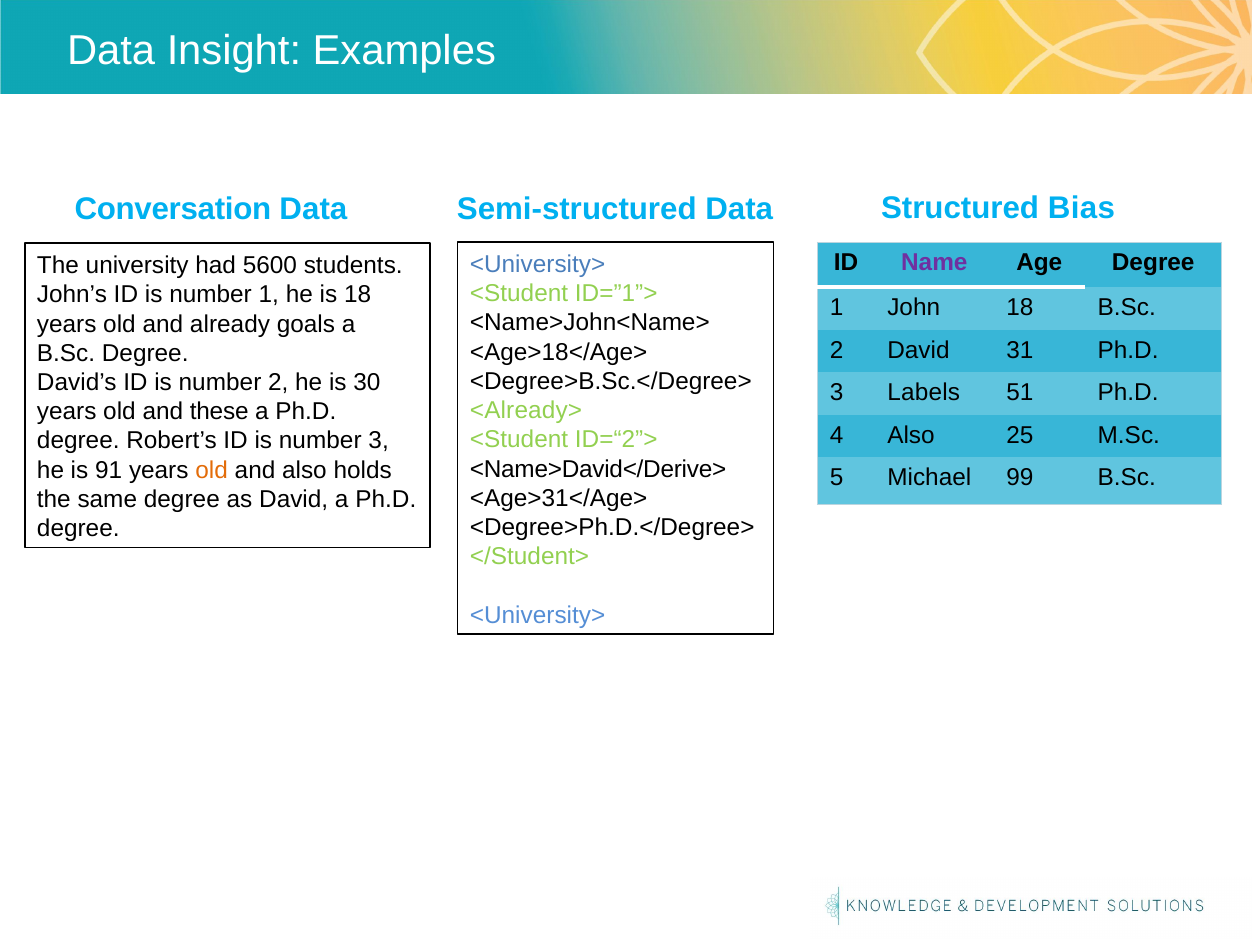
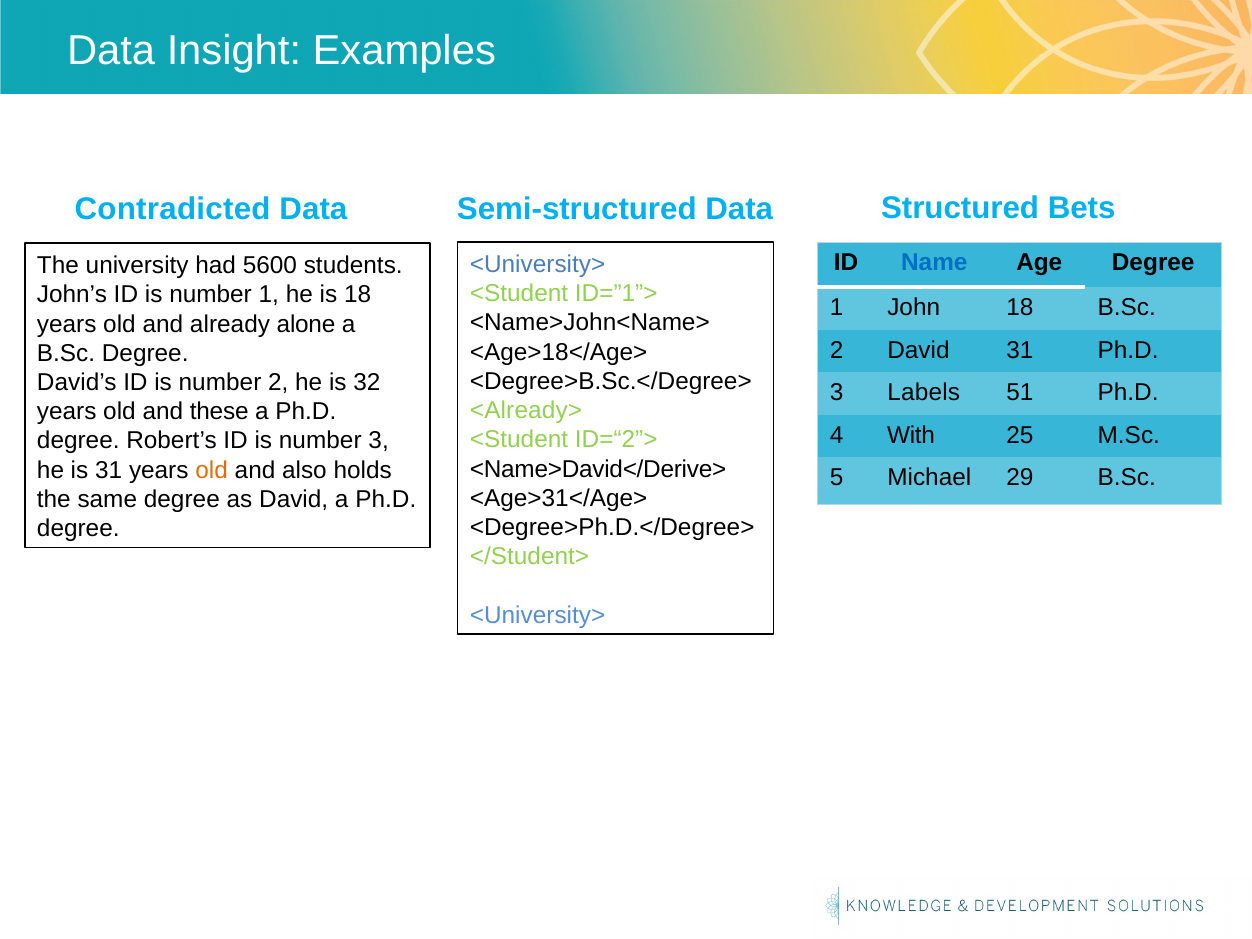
Conversation: Conversation -> Contradicted (173, 209)
Bias: Bias -> Bets (1082, 209)
Name colour: purple -> blue (934, 263)
goals: goals -> alone (306, 324)
30: 30 -> 32 (367, 382)
4 Also: Also -> With (911, 435)
is 91: 91 -> 31 (109, 470)
99: 99 -> 29 (1020, 478)
